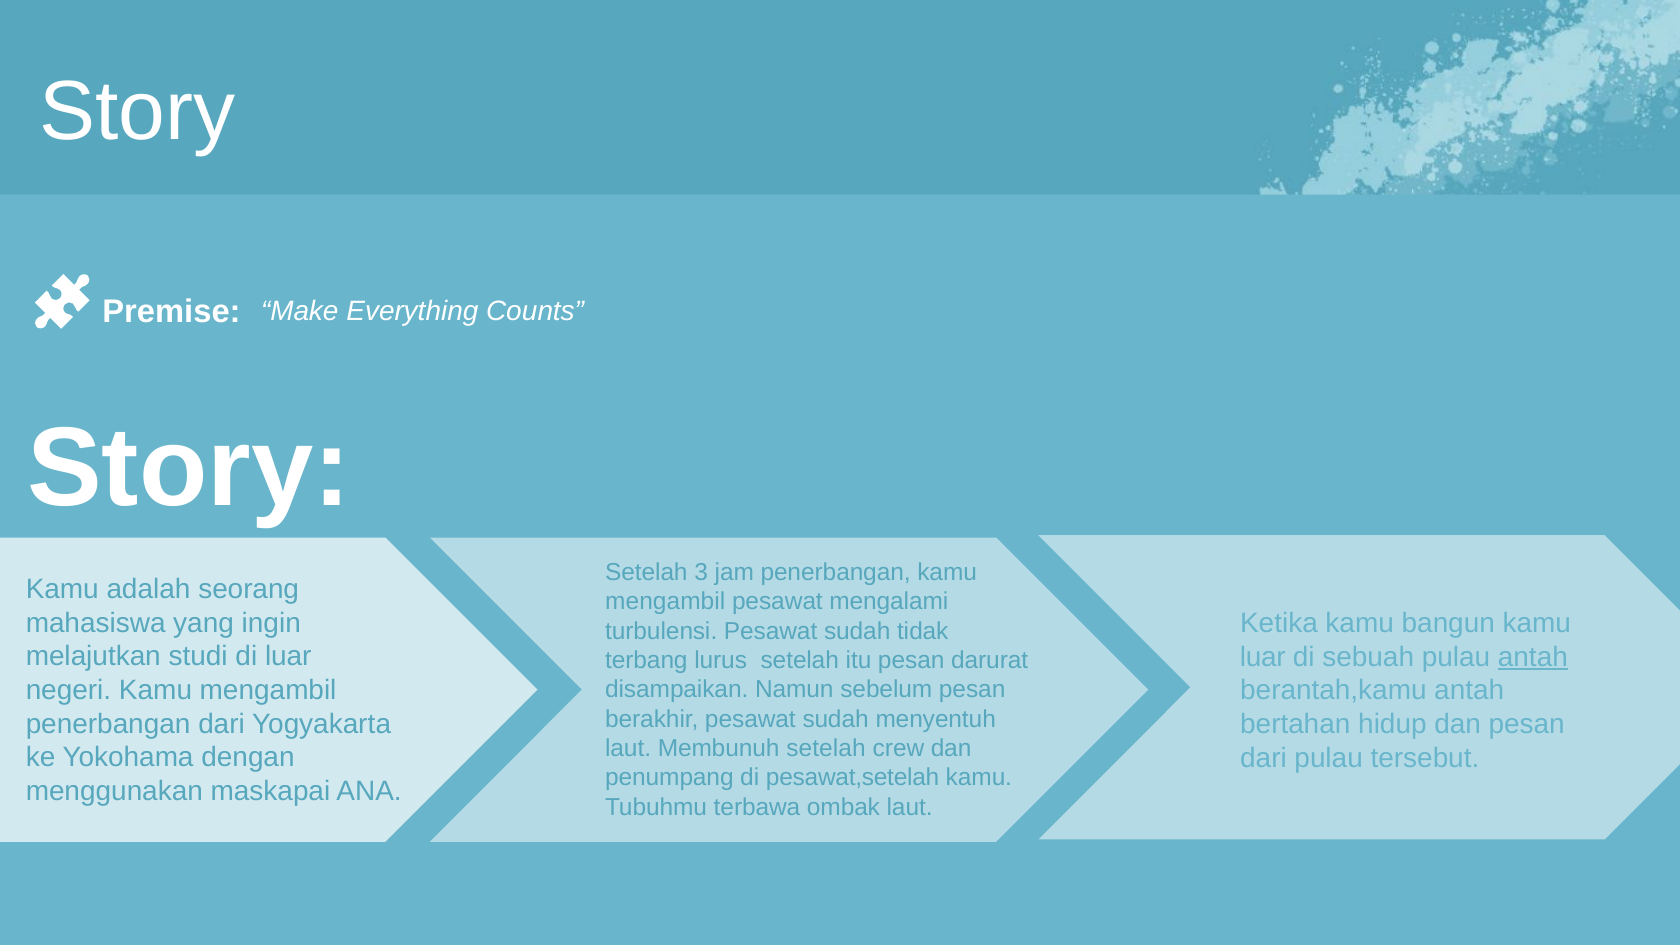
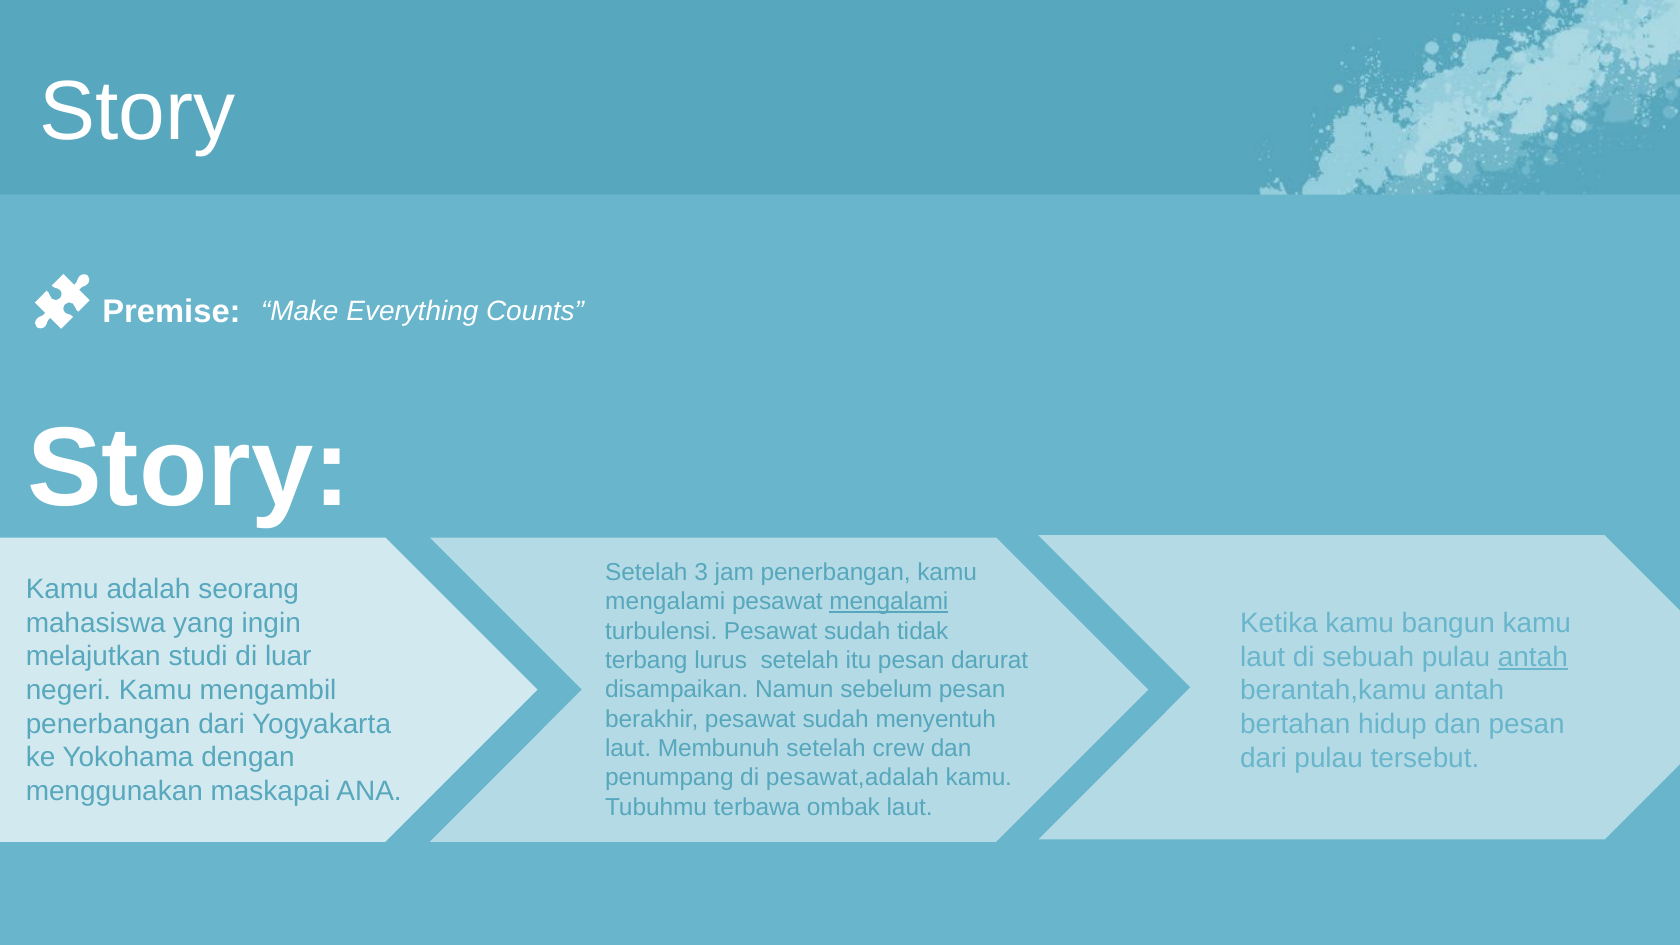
mengambil: mengambil -> mengalami (665, 602)
mengalami underline: none -> present (889, 602)
luar: luar -> laut (1263, 657)
pesawat,setelah: pesawat,setelah -> pesawat,adalah (852, 778)
